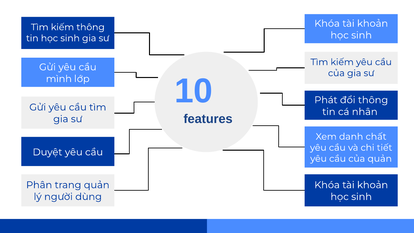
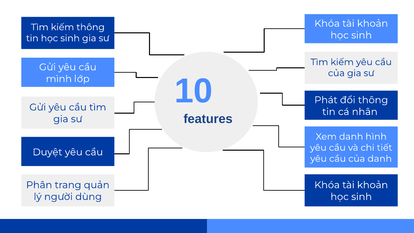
chất: chất -> hình (376, 137)
của quản: quản -> danh (380, 159)
